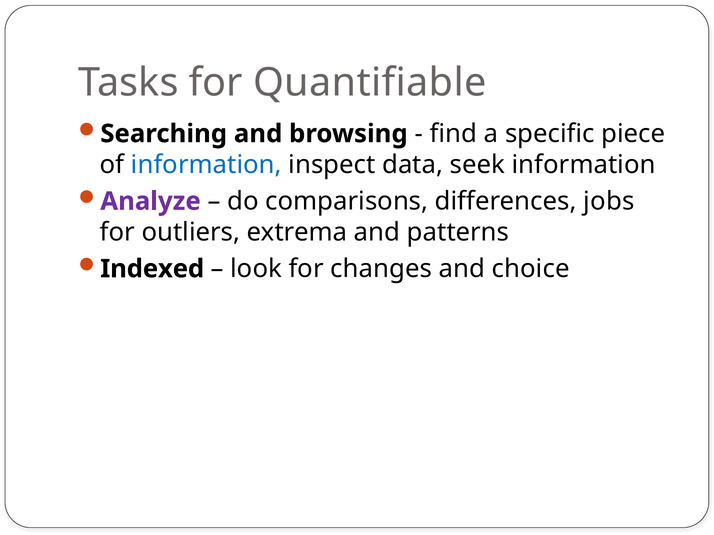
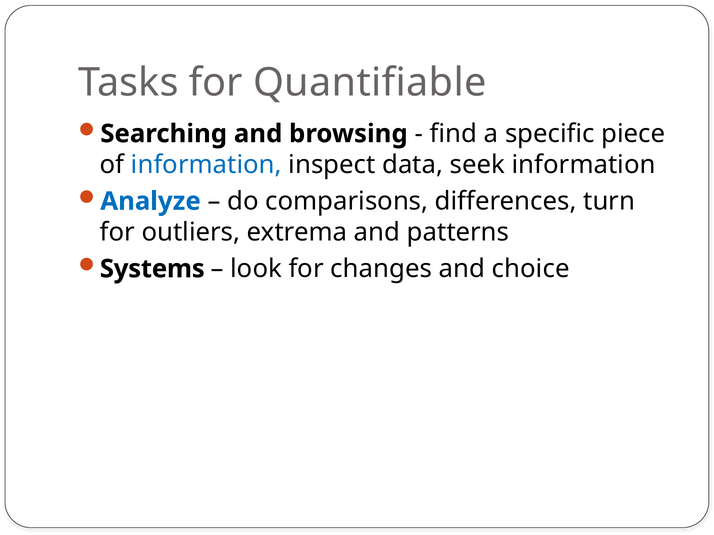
Analyze colour: purple -> blue (151, 201)
jobs: jobs -> turn (609, 201)
Indexed: Indexed -> Systems (152, 269)
